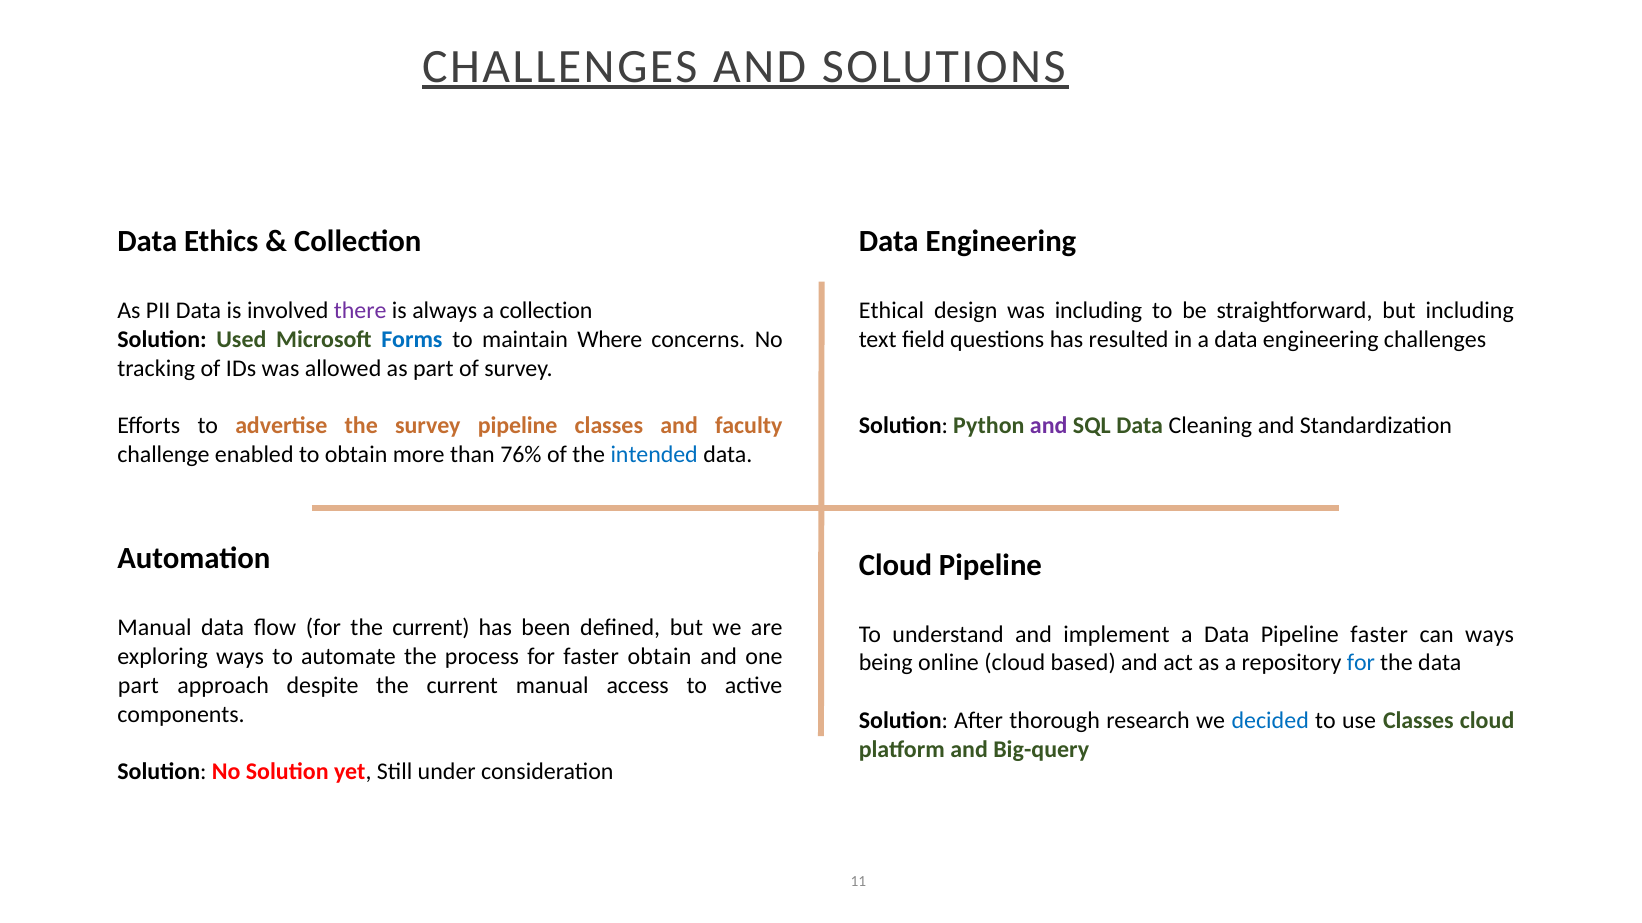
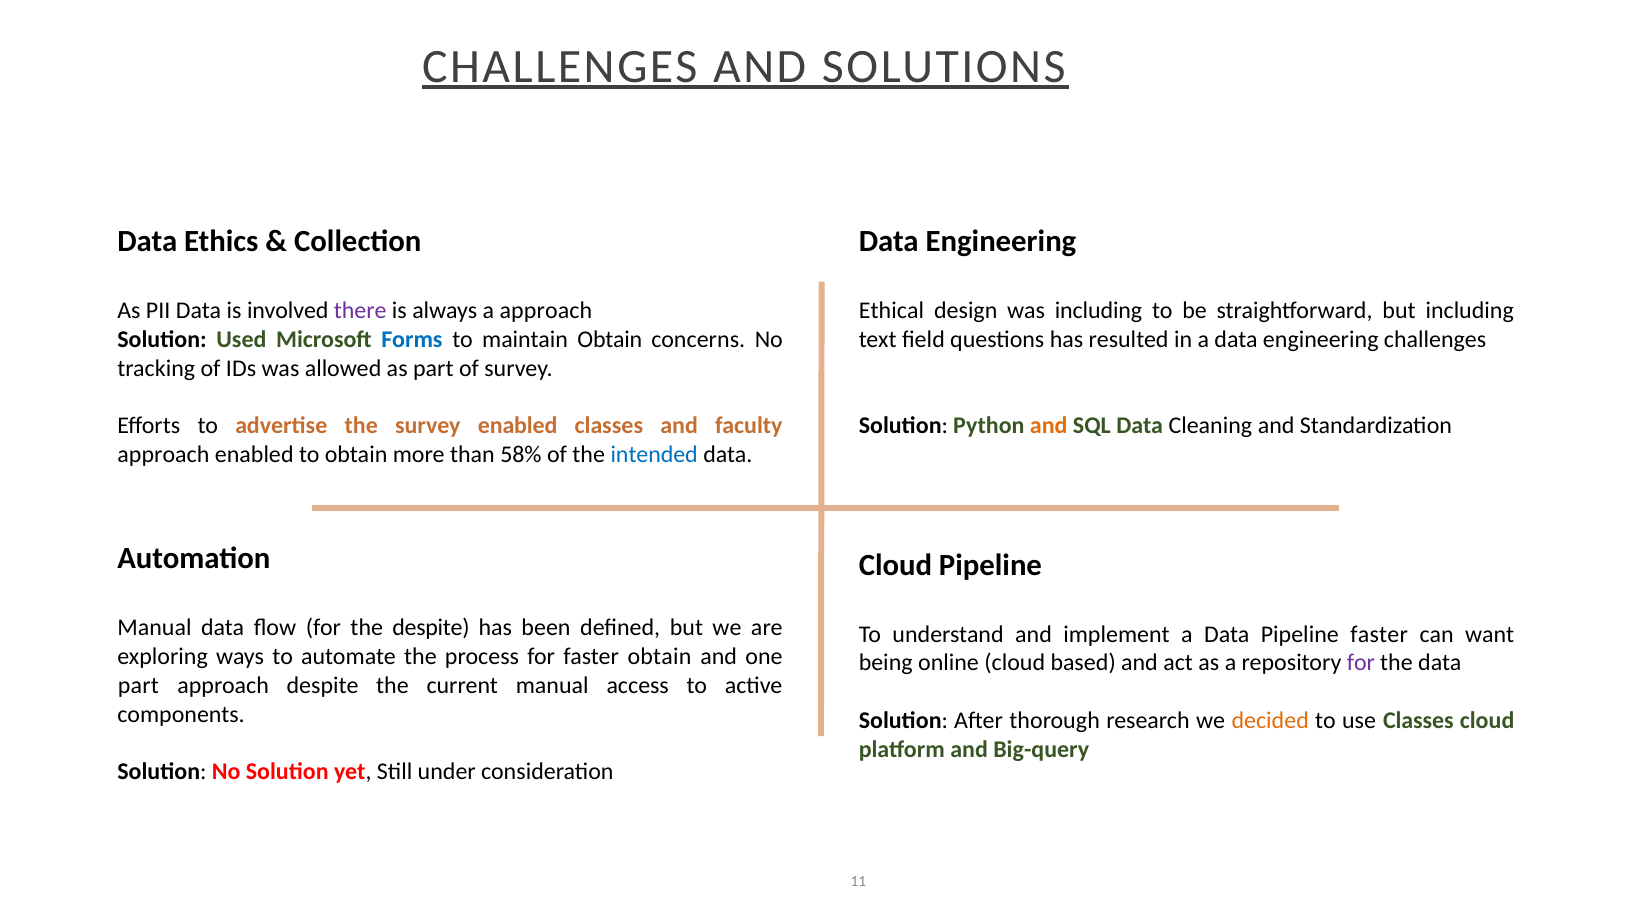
a collection: collection -> approach (546, 311)
maintain Where: Where -> Obtain (610, 340)
survey pipeline: pipeline -> enabled (518, 426)
and colour: purple -> orange (1049, 426)
challenge: challenge -> approach (163, 455)
76%: 76% -> 58% (521, 455)
for the current: current -> despite (431, 628)
can ways: ways -> want (1490, 635)
for colour: blue -> purple (1361, 664)
decided colour: blue -> orange (1270, 721)
